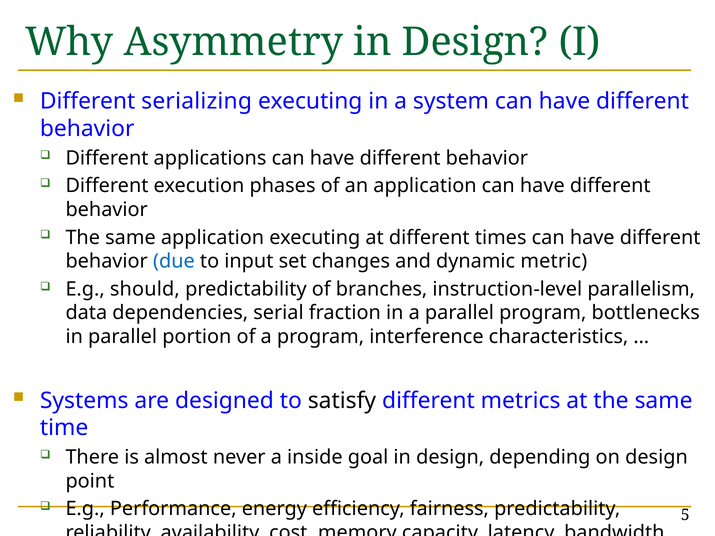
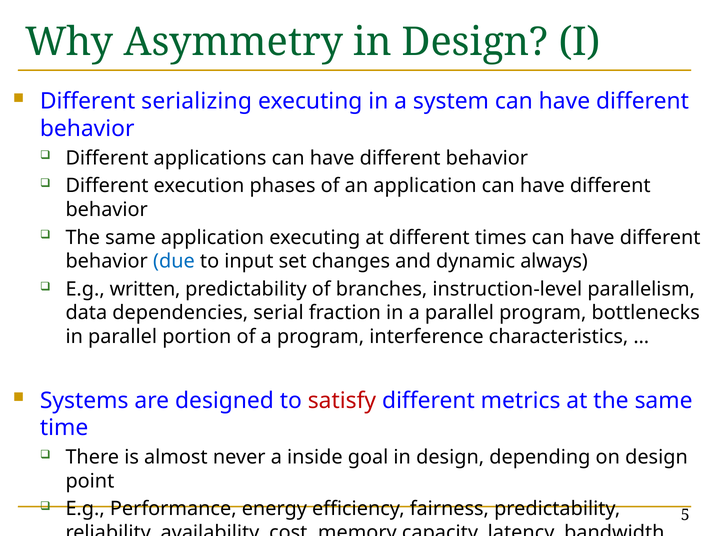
metric: metric -> always (554, 261)
should: should -> written (145, 289)
satisfy colour: black -> red (342, 401)
